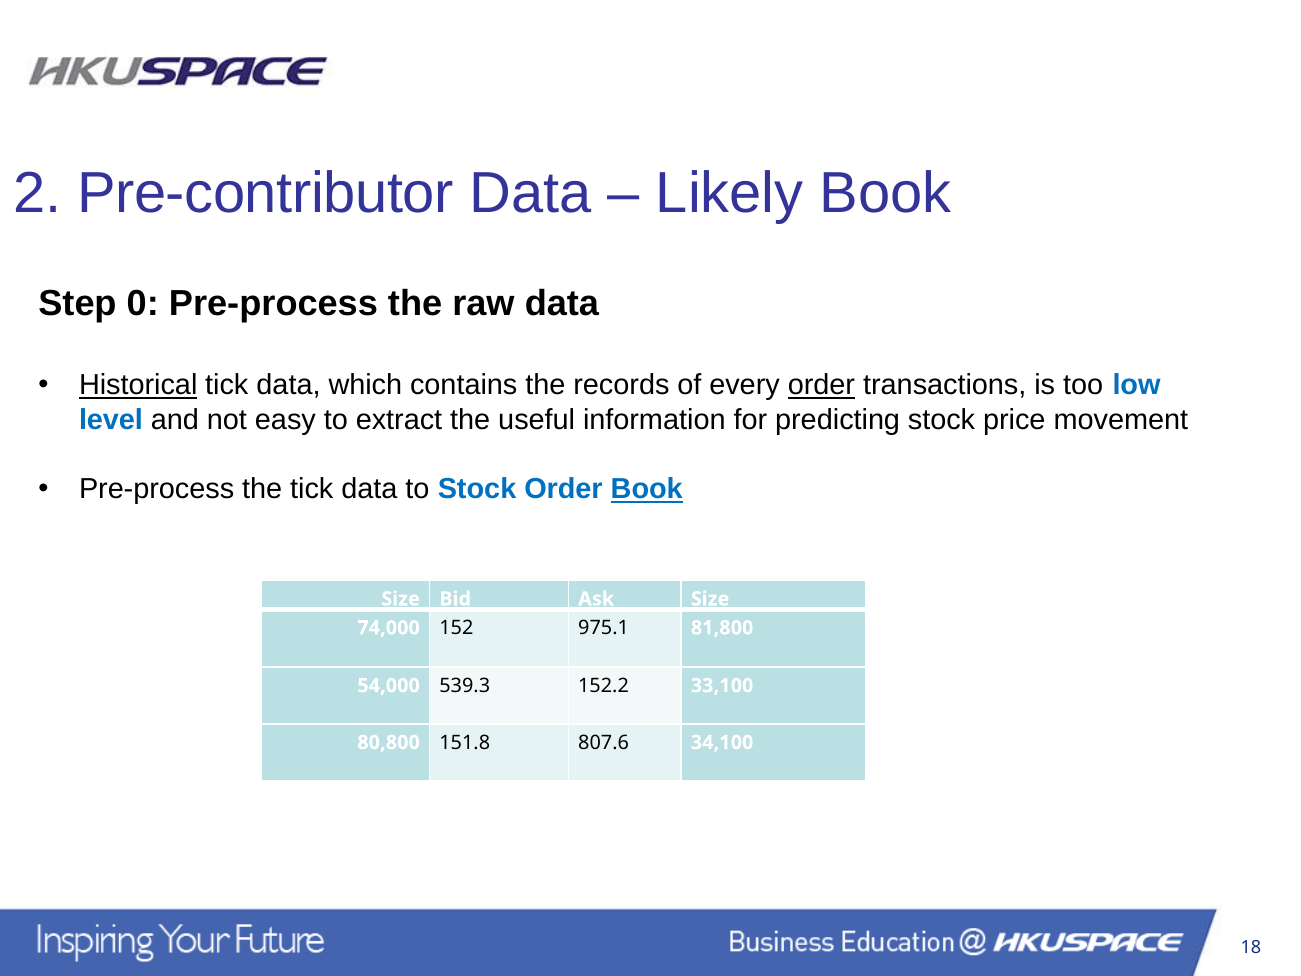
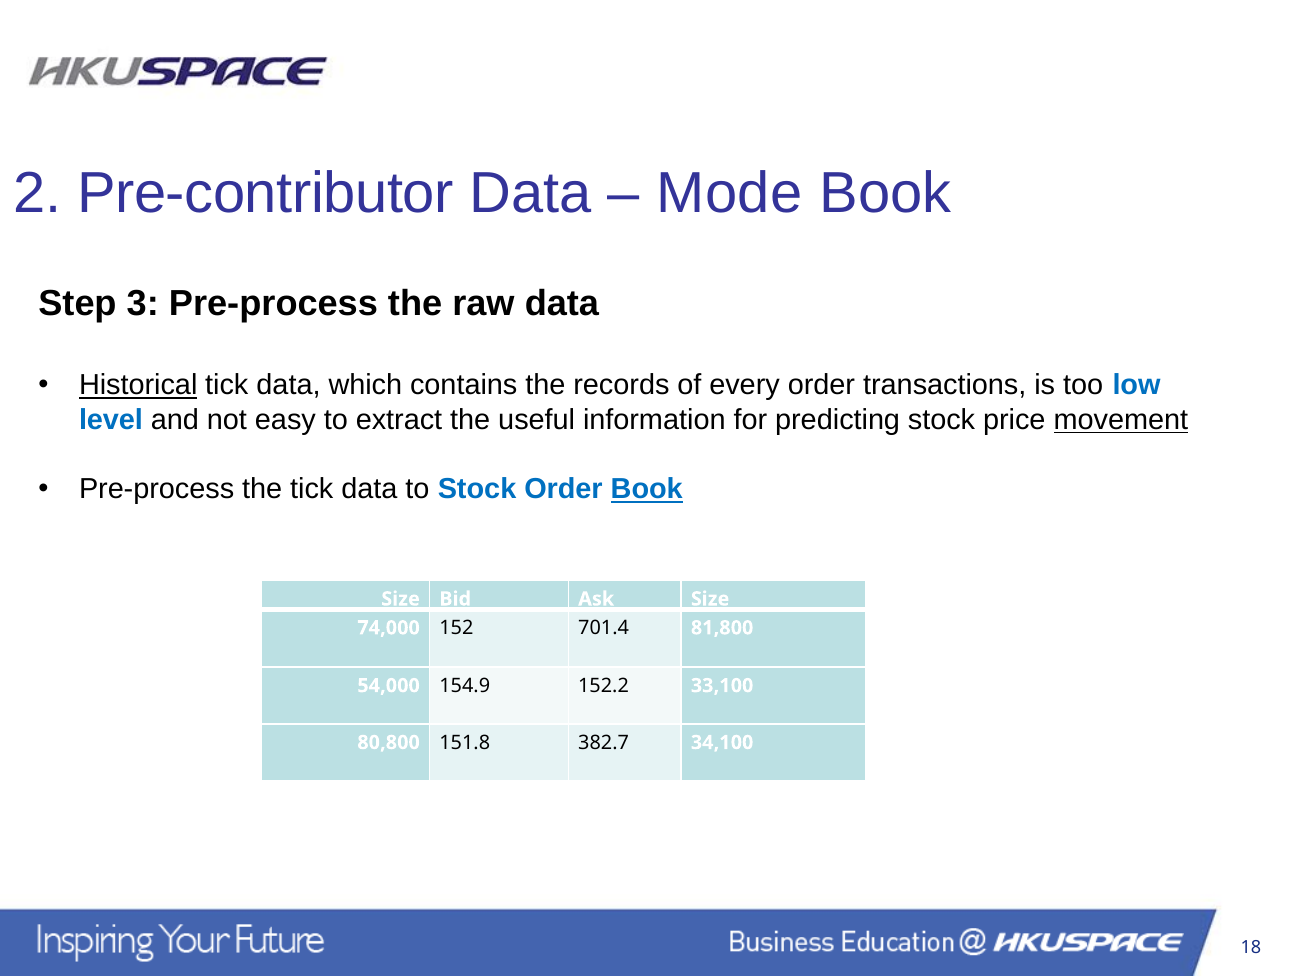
Likely: Likely -> Mode (729, 193)
0: 0 -> 3 (143, 303)
order underline: present -> none (821, 385)
movement underline: none -> present (1121, 420)
975.1: 975.1 -> 701.4 (604, 628)
539.3: 539.3 -> 154.9 (465, 685)
807.6: 807.6 -> 382.7 (604, 742)
